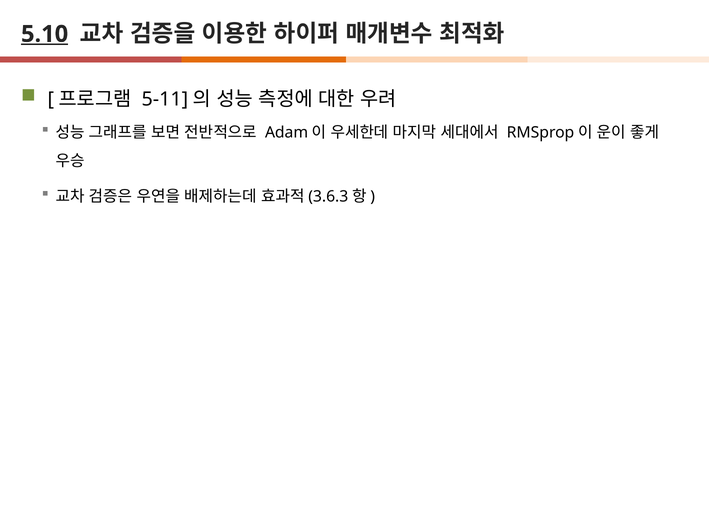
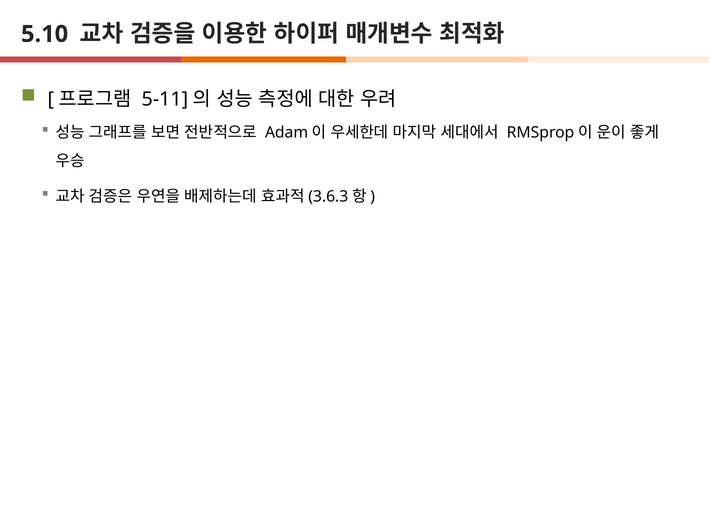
5.10 underline: present -> none (45, 34)
